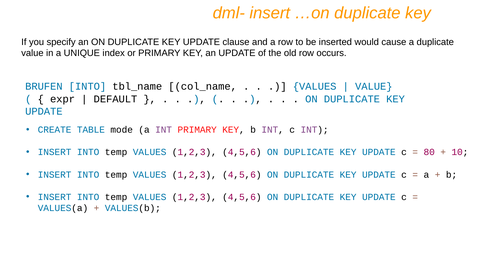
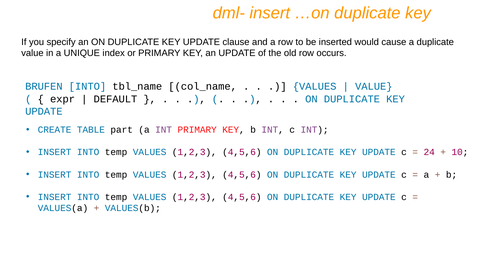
mode: mode -> part (122, 130)
80: 80 -> 24 (429, 152)
